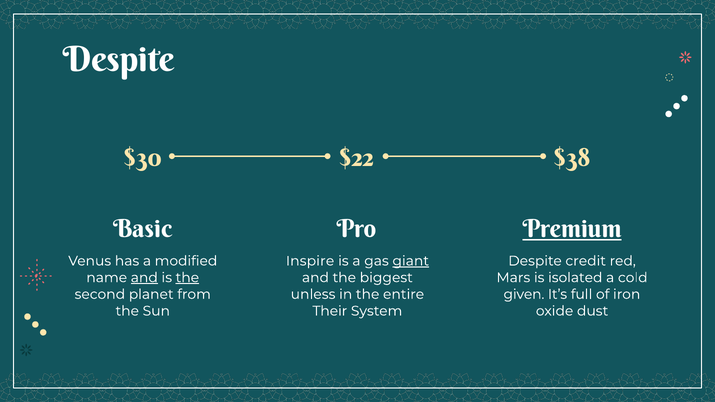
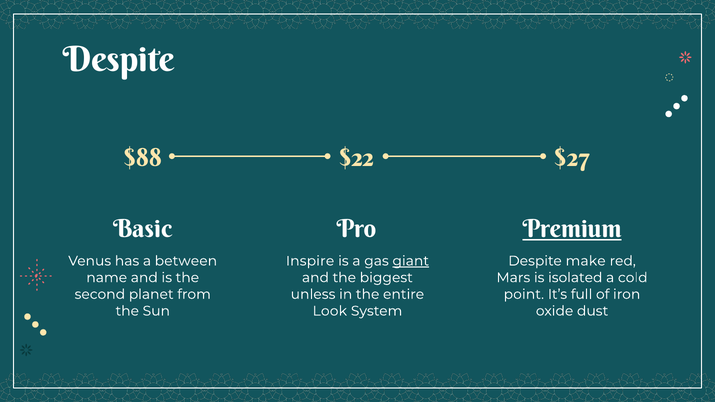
$30: $30 -> $88 (143, 158)
$38: $38 -> $27 (572, 158)
modified: modified -> between (186, 261)
credit: credit -> make (586, 261)
and underline: present -> none (144, 278)
the underline: present -> none (187, 278)
given: given -> point (524, 294)
Their: Their -> Look (330, 311)
